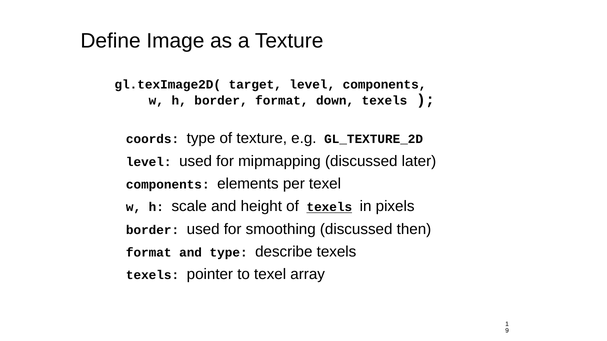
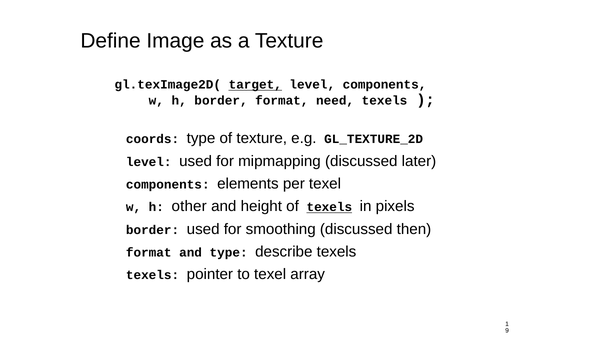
target underline: none -> present (255, 85)
down: down -> need (335, 101)
scale: scale -> other (189, 207)
